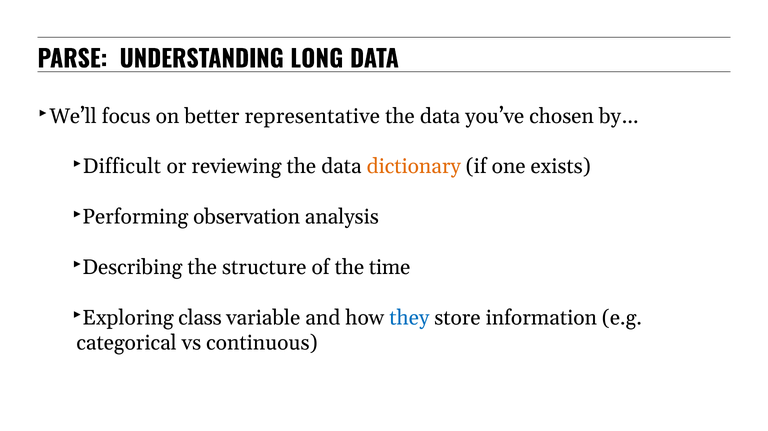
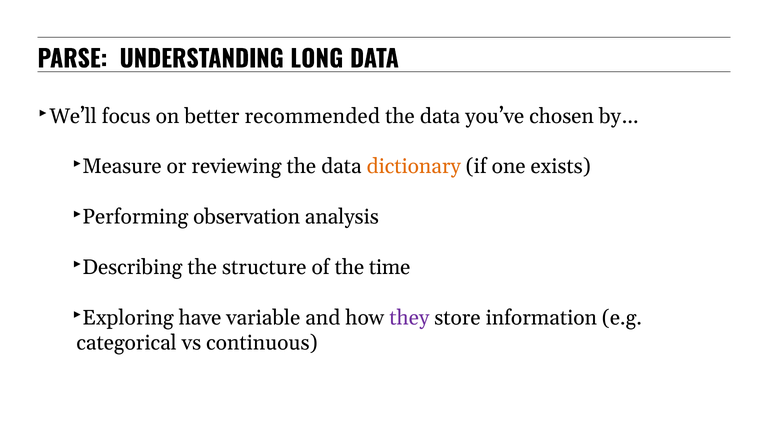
representative: representative -> recommended (312, 116)
Difficult: Difficult -> Measure (122, 167)
class: class -> have (200, 318)
they colour: blue -> purple (409, 318)
